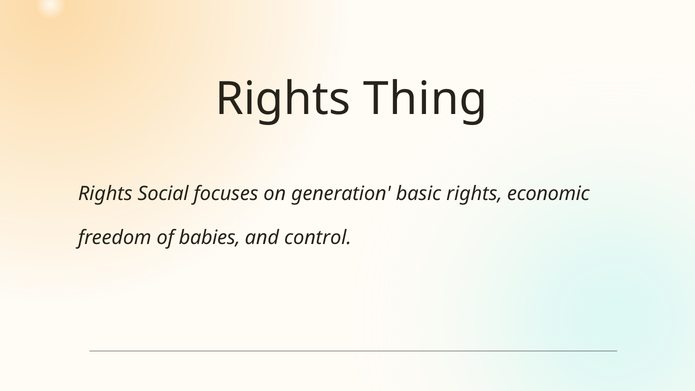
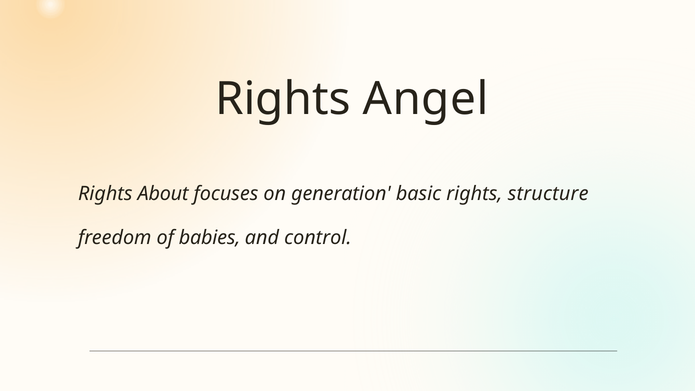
Thing: Thing -> Angel (426, 99)
Social: Social -> About (163, 194)
economic: economic -> structure (548, 194)
